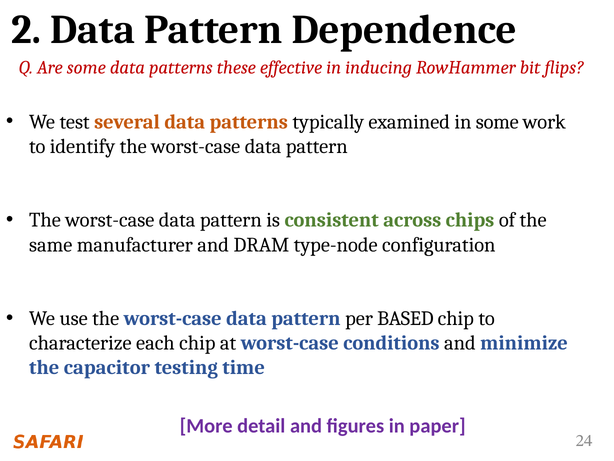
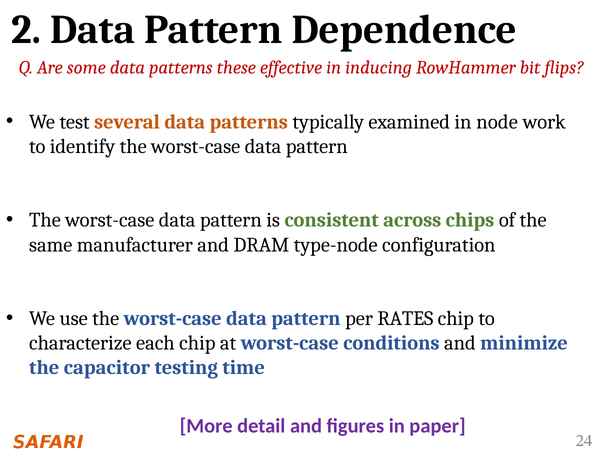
in some: some -> node (497, 122)
BASED: BASED -> RATES (405, 318)
